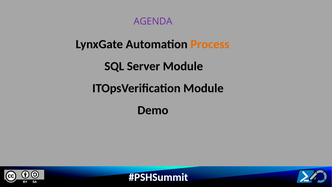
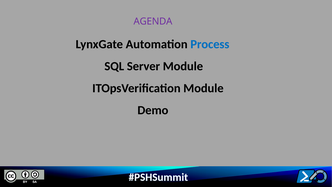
Process colour: orange -> blue (210, 44)
